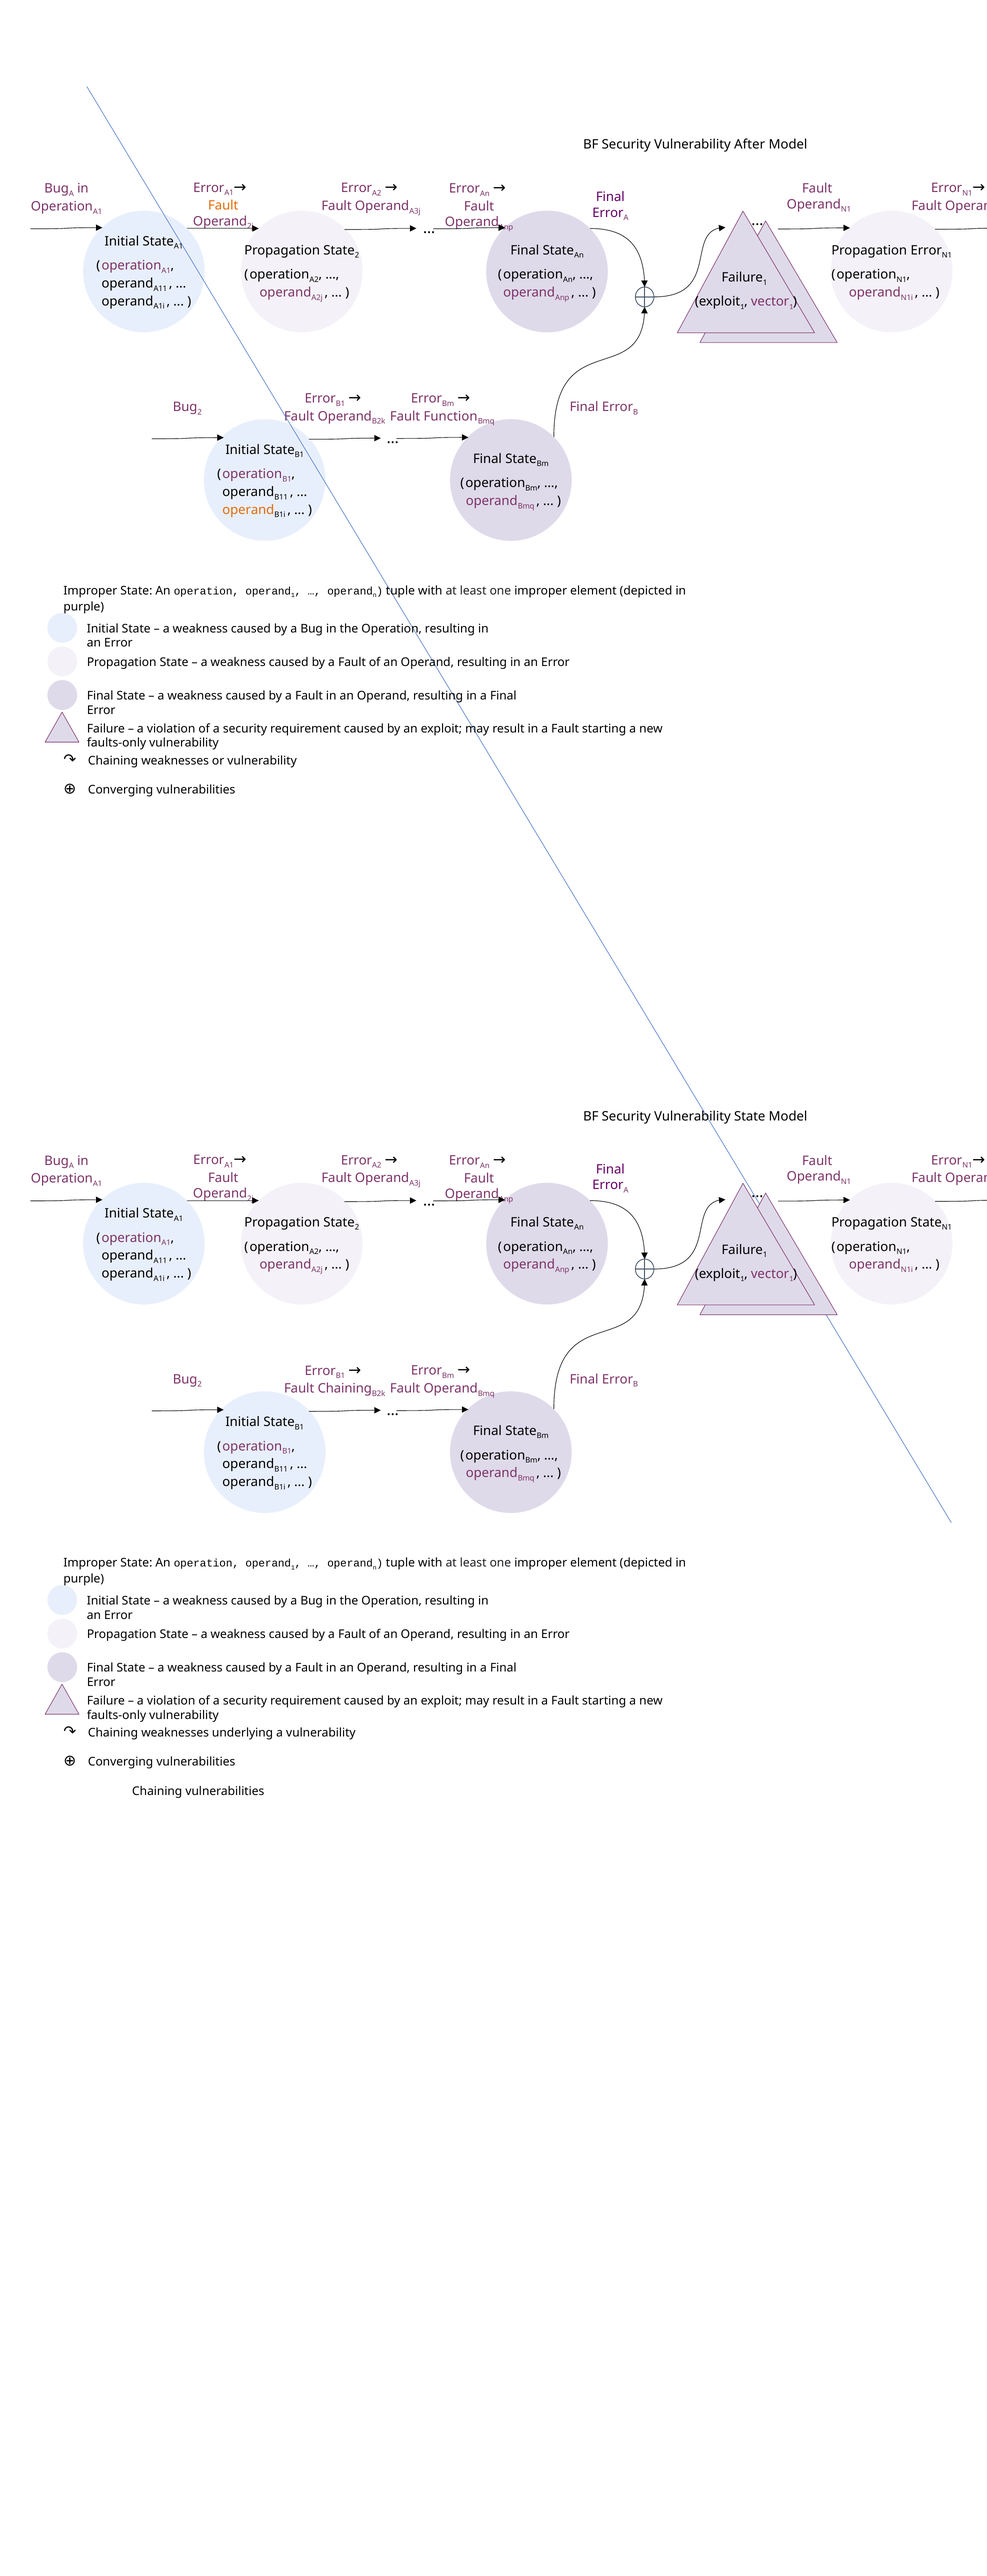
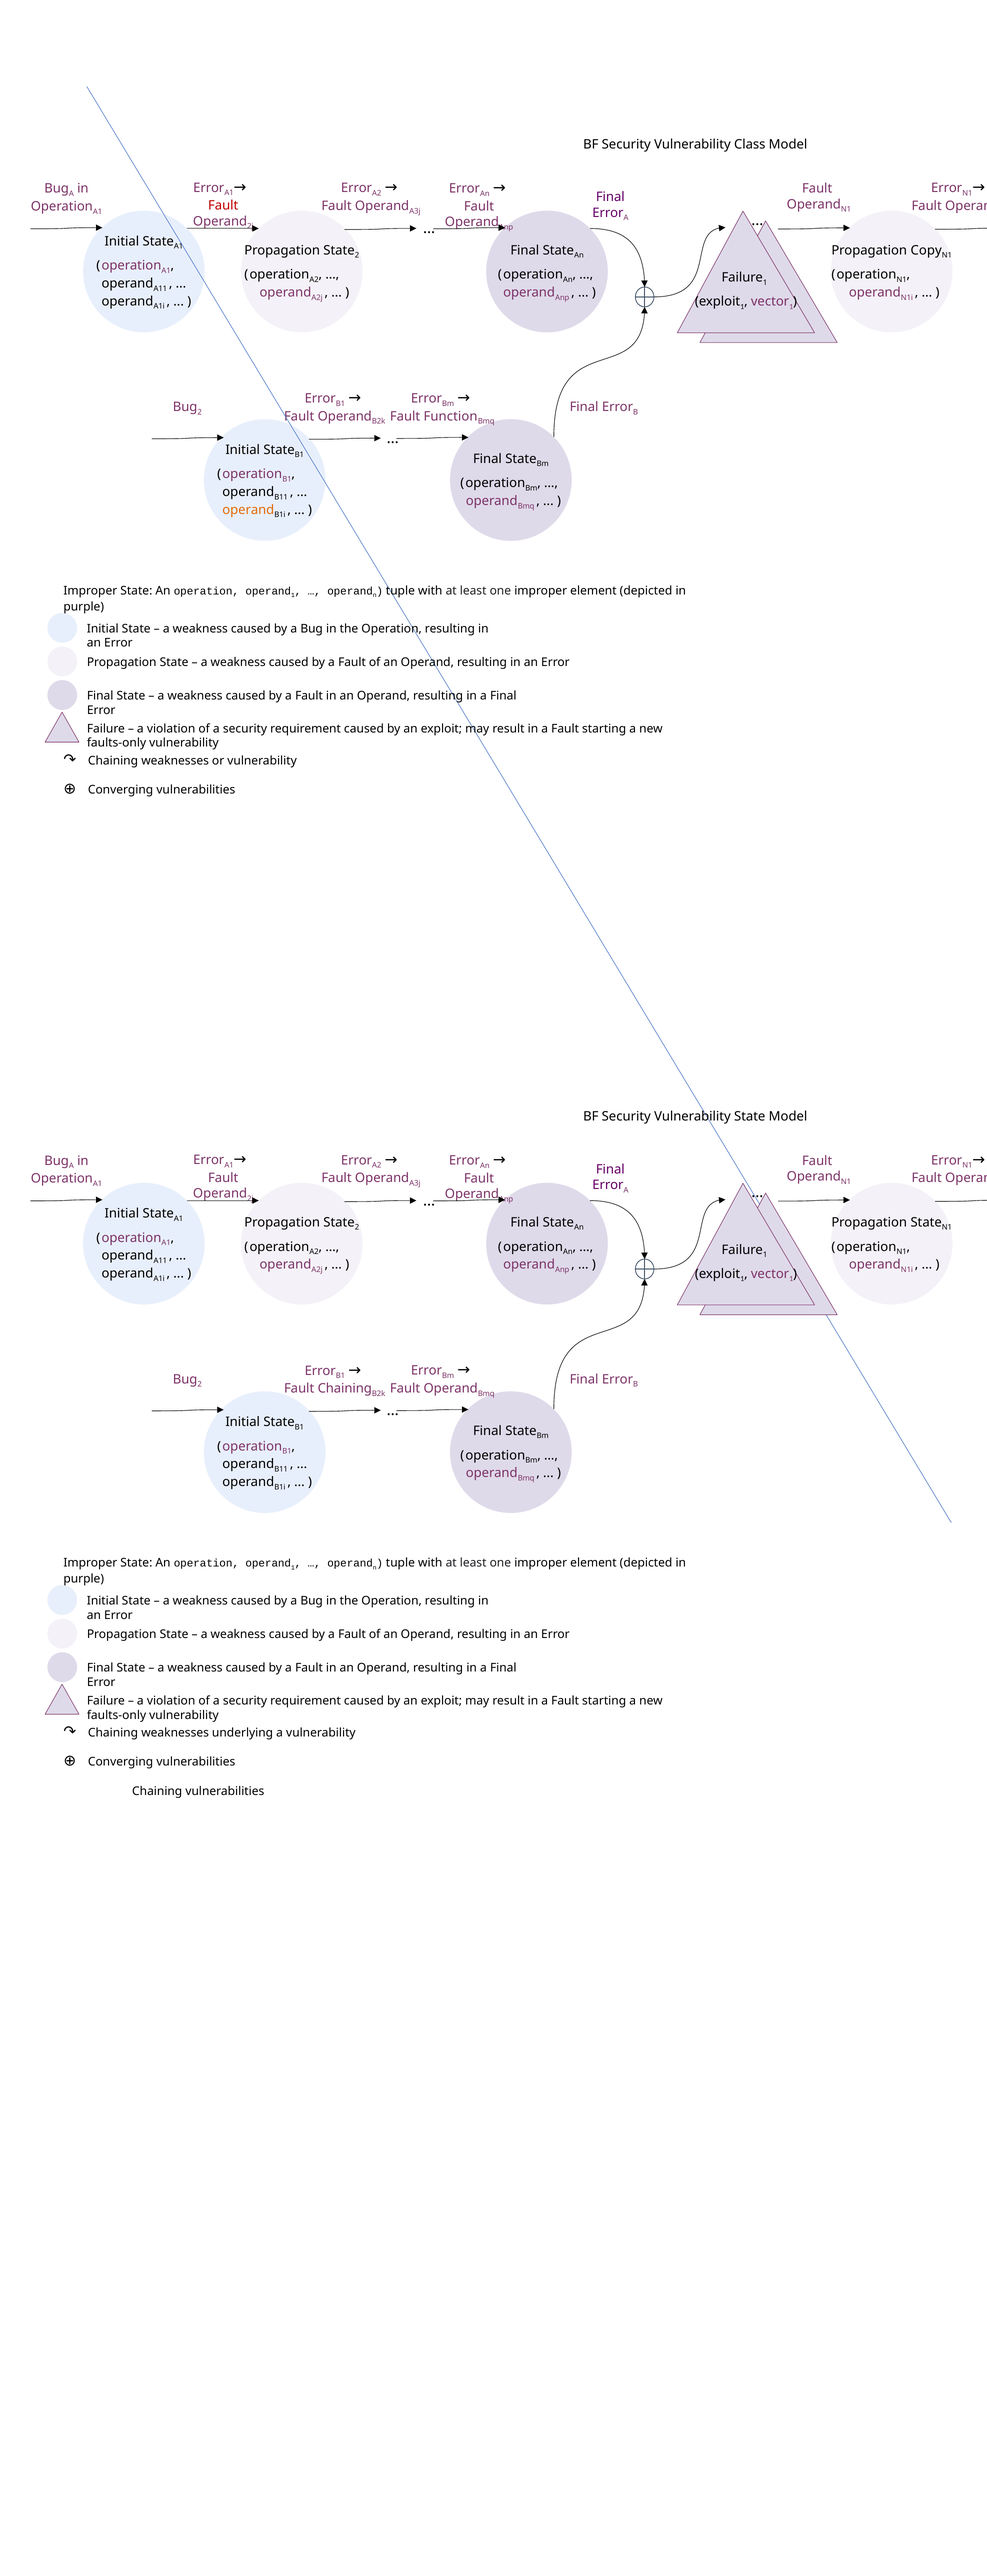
After: After -> Class (750, 144)
Fault colour: orange -> red (223, 206)
Propagation Error: Error -> Copy (926, 250)
